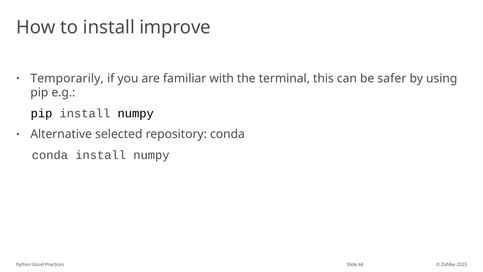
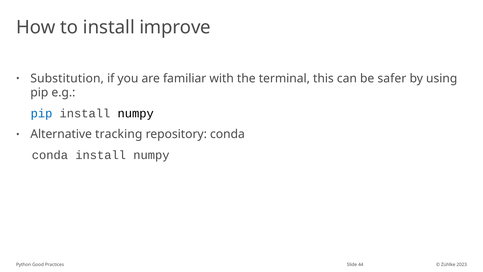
Temporarily: Temporarily -> Substitution (67, 78)
pip colour: black -> blue (41, 113)
selected: selected -> tracking (119, 134)
